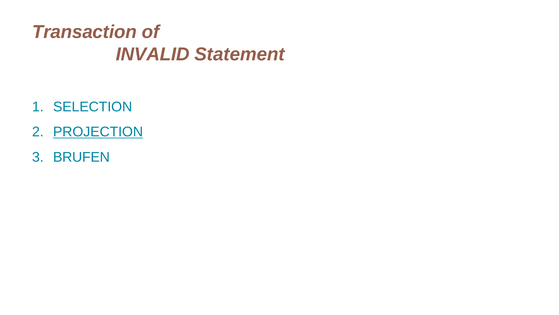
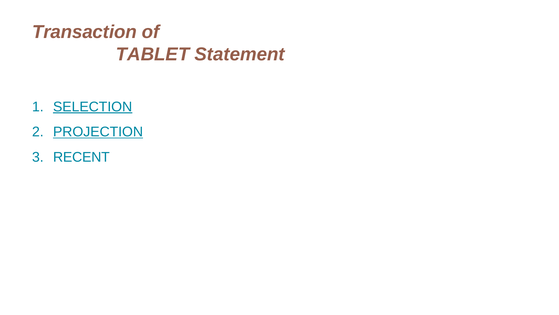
INVALID: INVALID -> TABLET (153, 54)
SELECTION underline: none -> present (93, 107)
BRUFEN: BRUFEN -> RECENT (81, 157)
